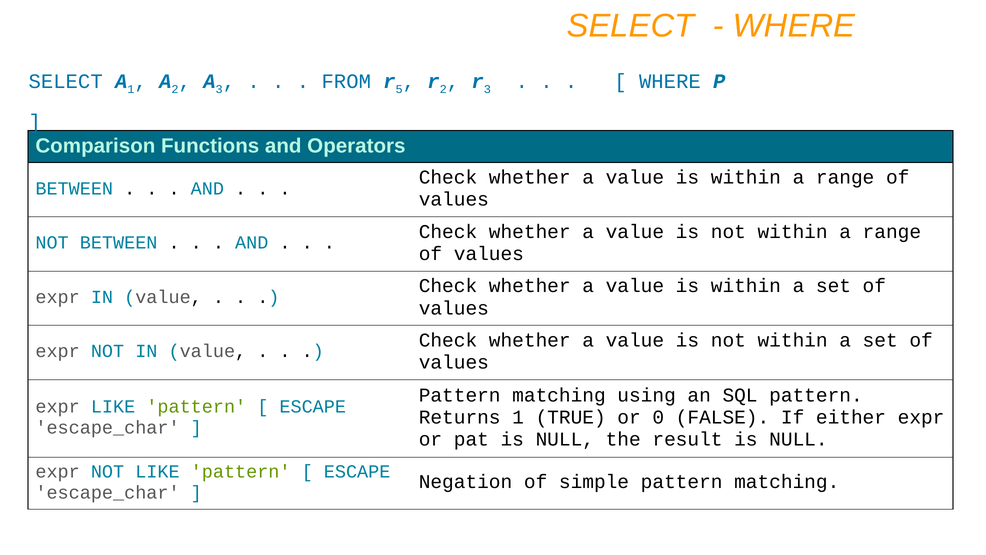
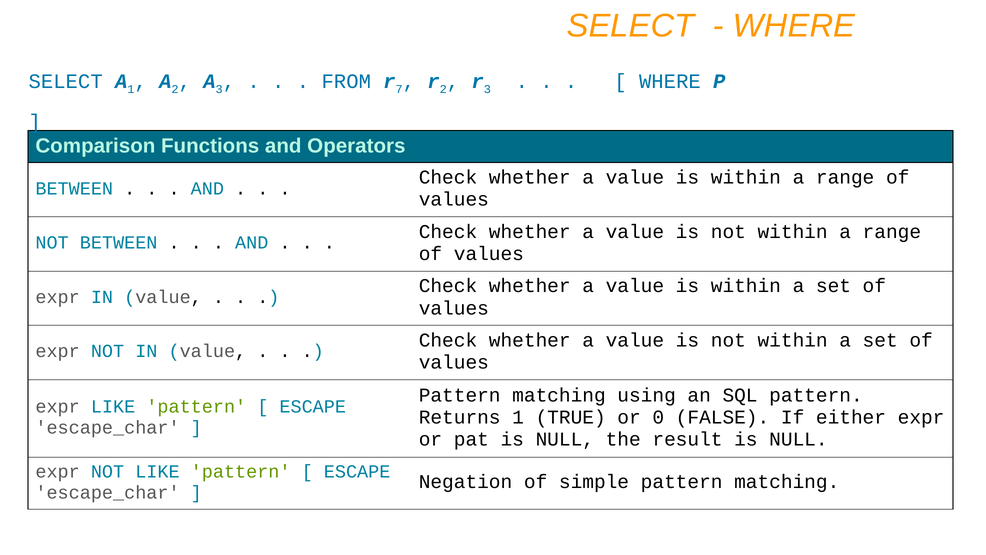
5: 5 -> 7 (399, 89)
